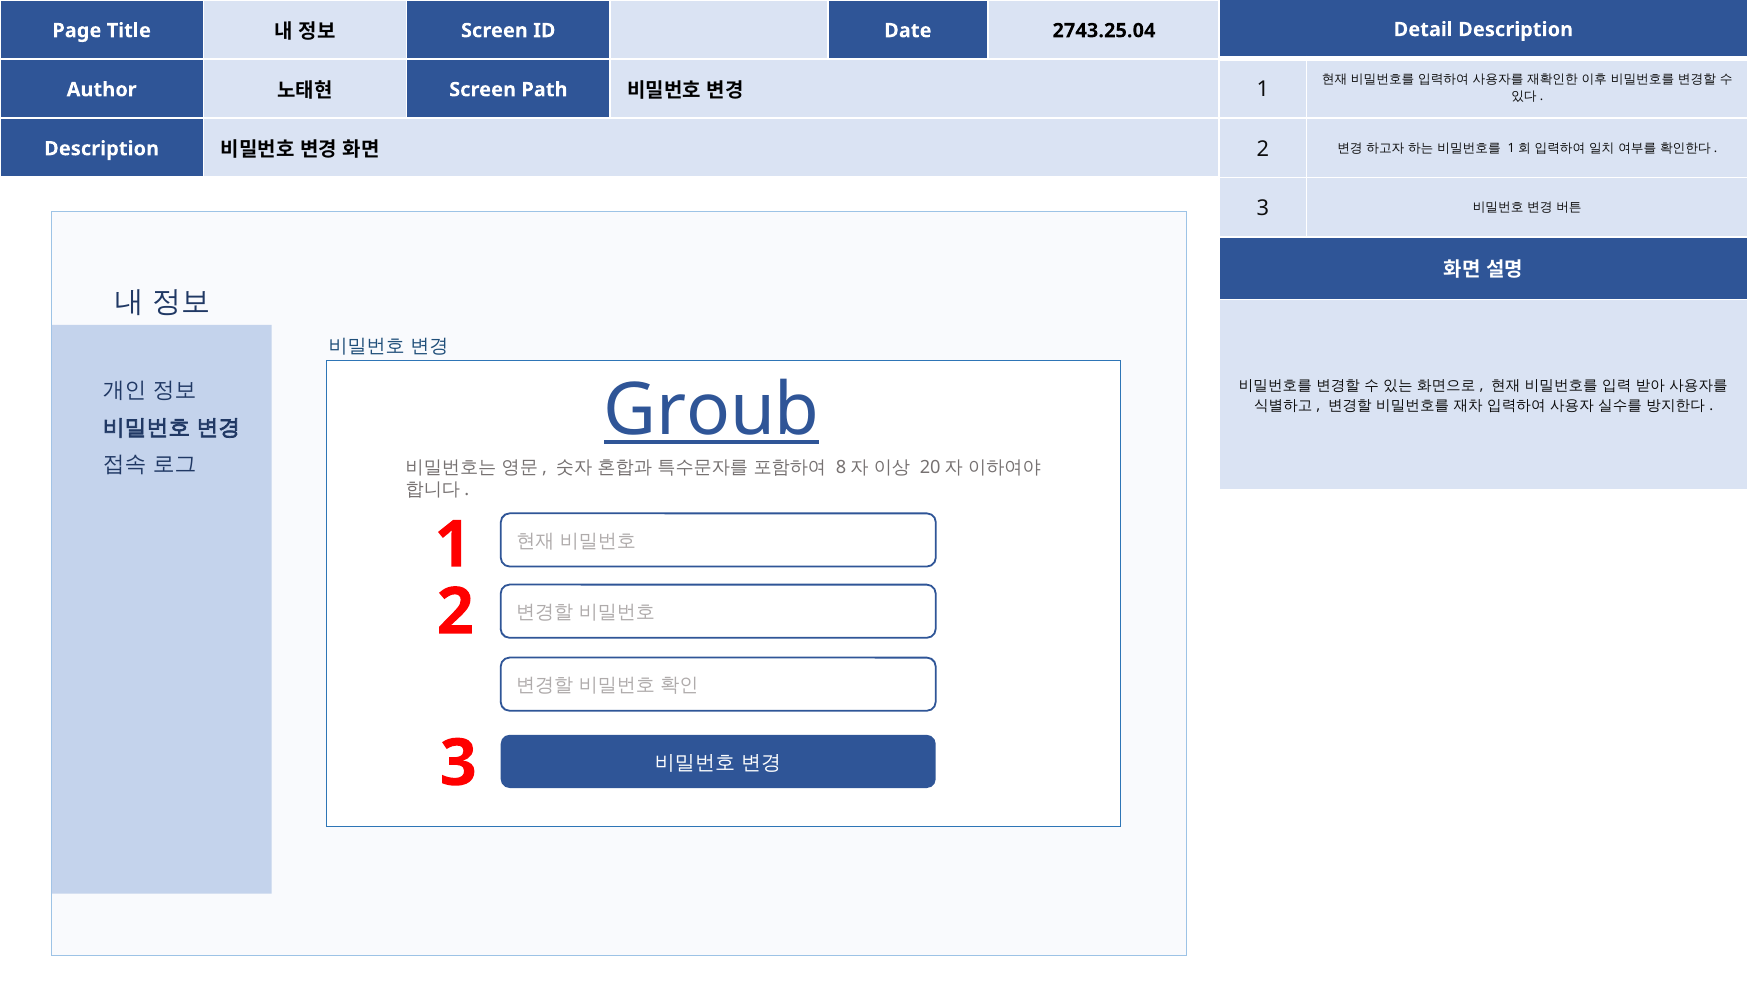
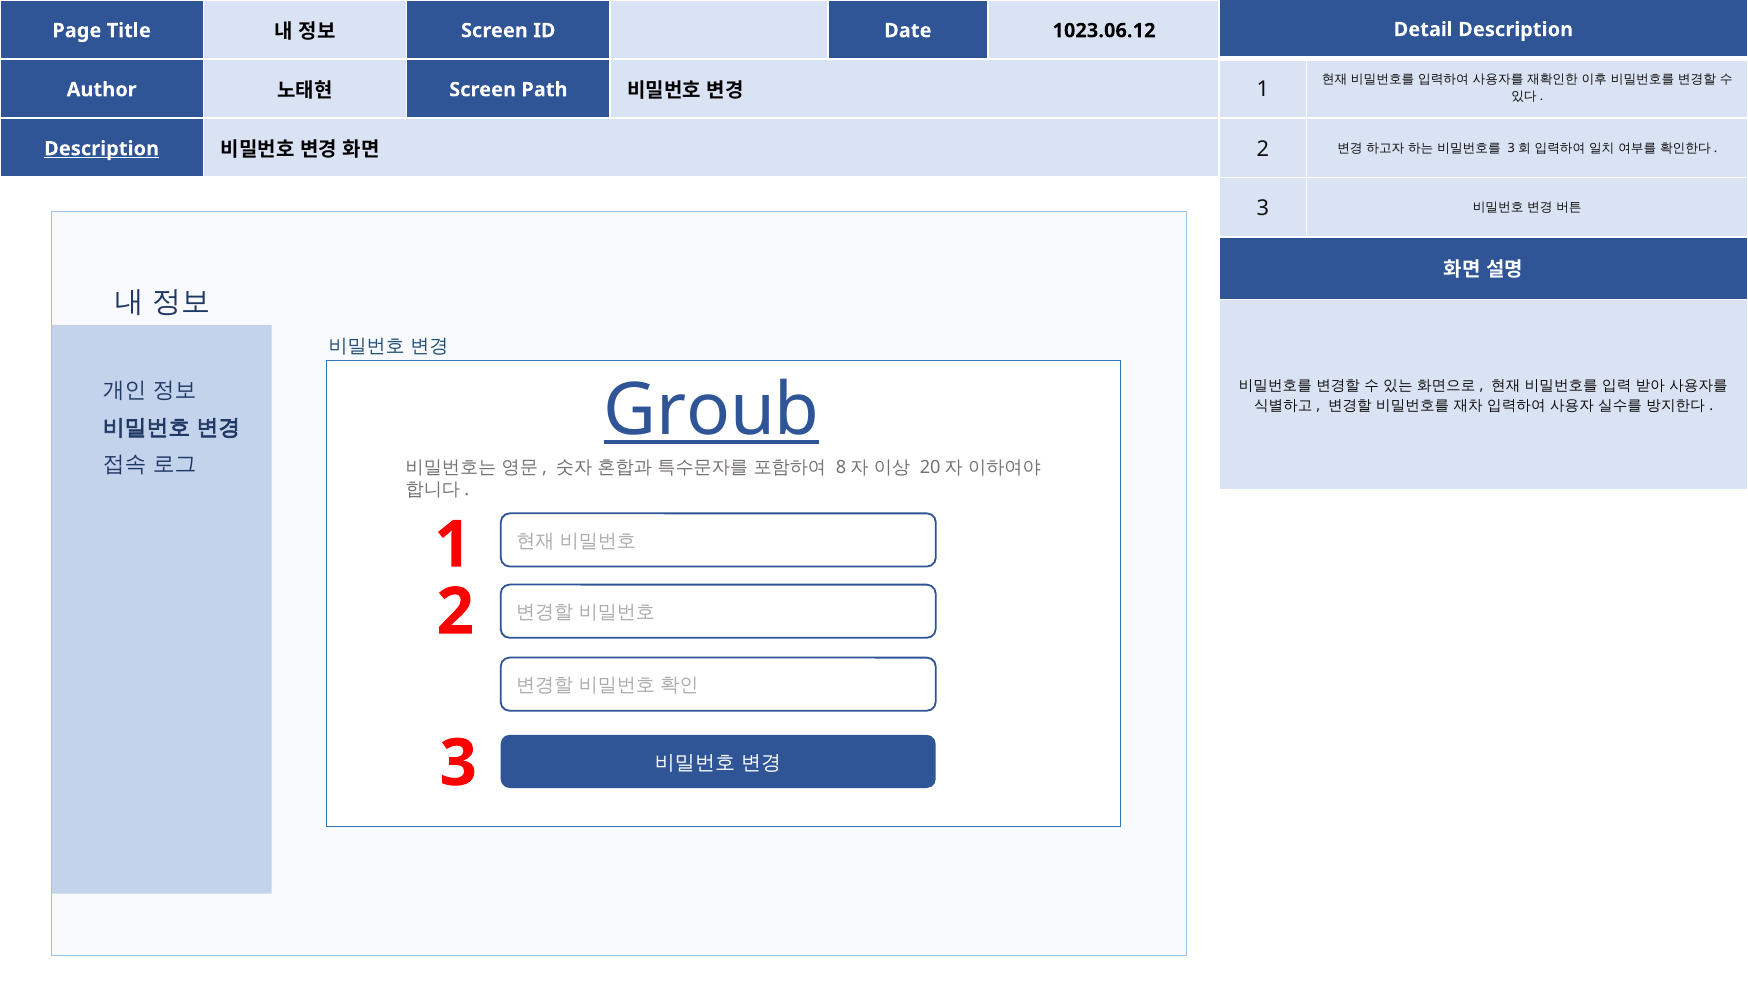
2743.25.04: 2743.25.04 -> 1023.06.12 (1104, 31)
1: 1 -> 3 (1511, 148)
Description underline: none -> present (102, 149)
